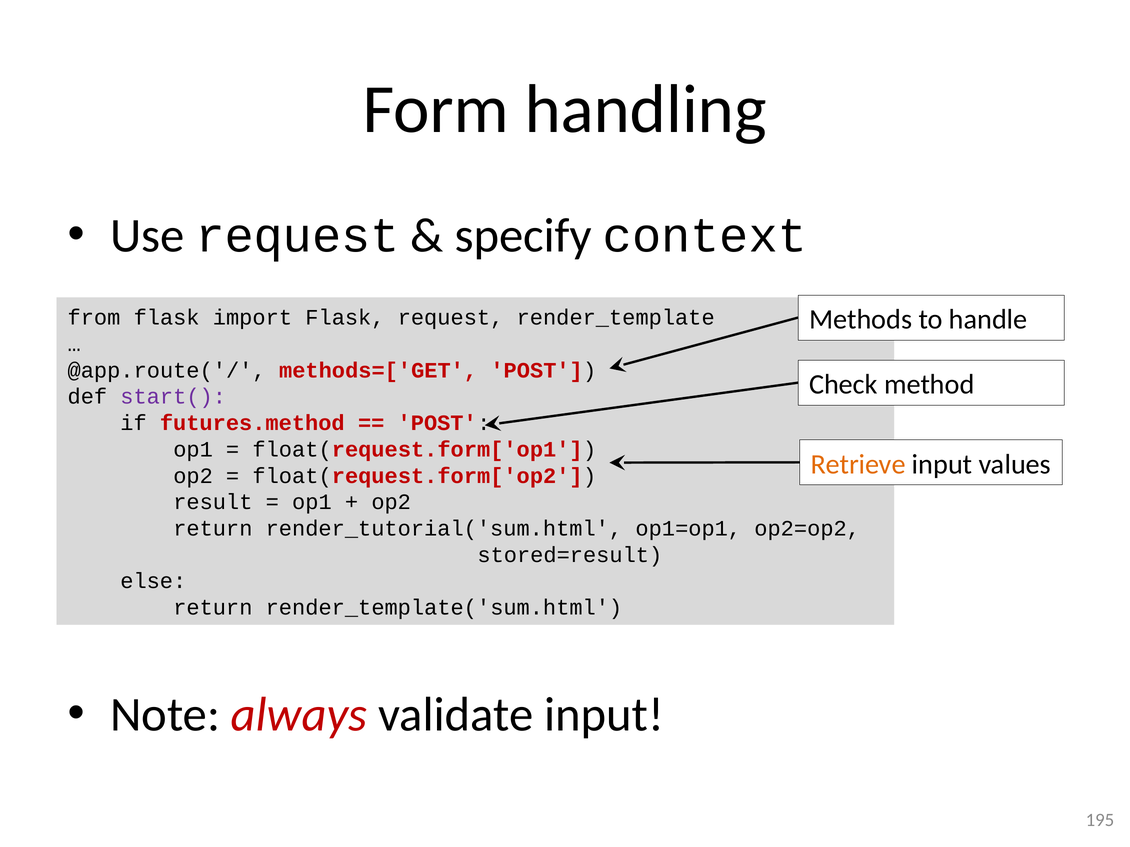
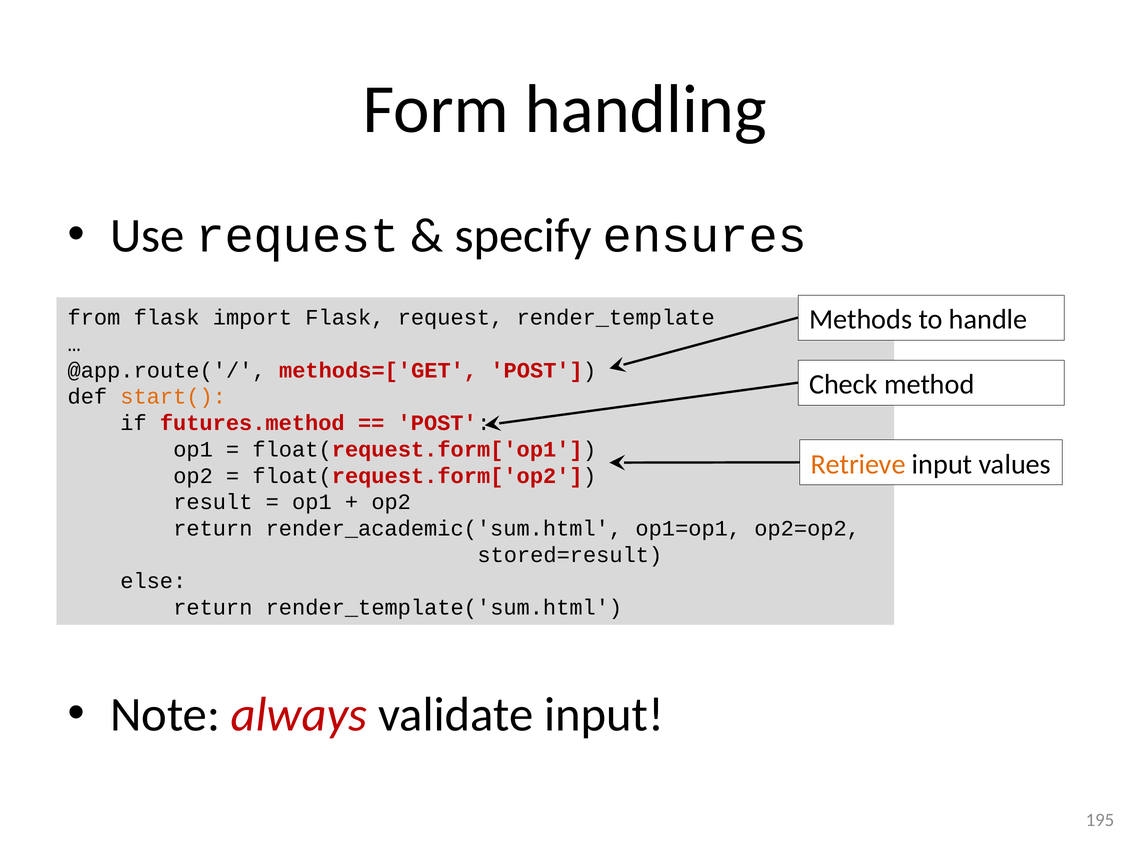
context: context -> ensures (705, 236)
start( colour: purple -> orange (173, 397)
render_tutorial('sum.html: render_tutorial('sum.html -> render_academic('sum.html (444, 529)
